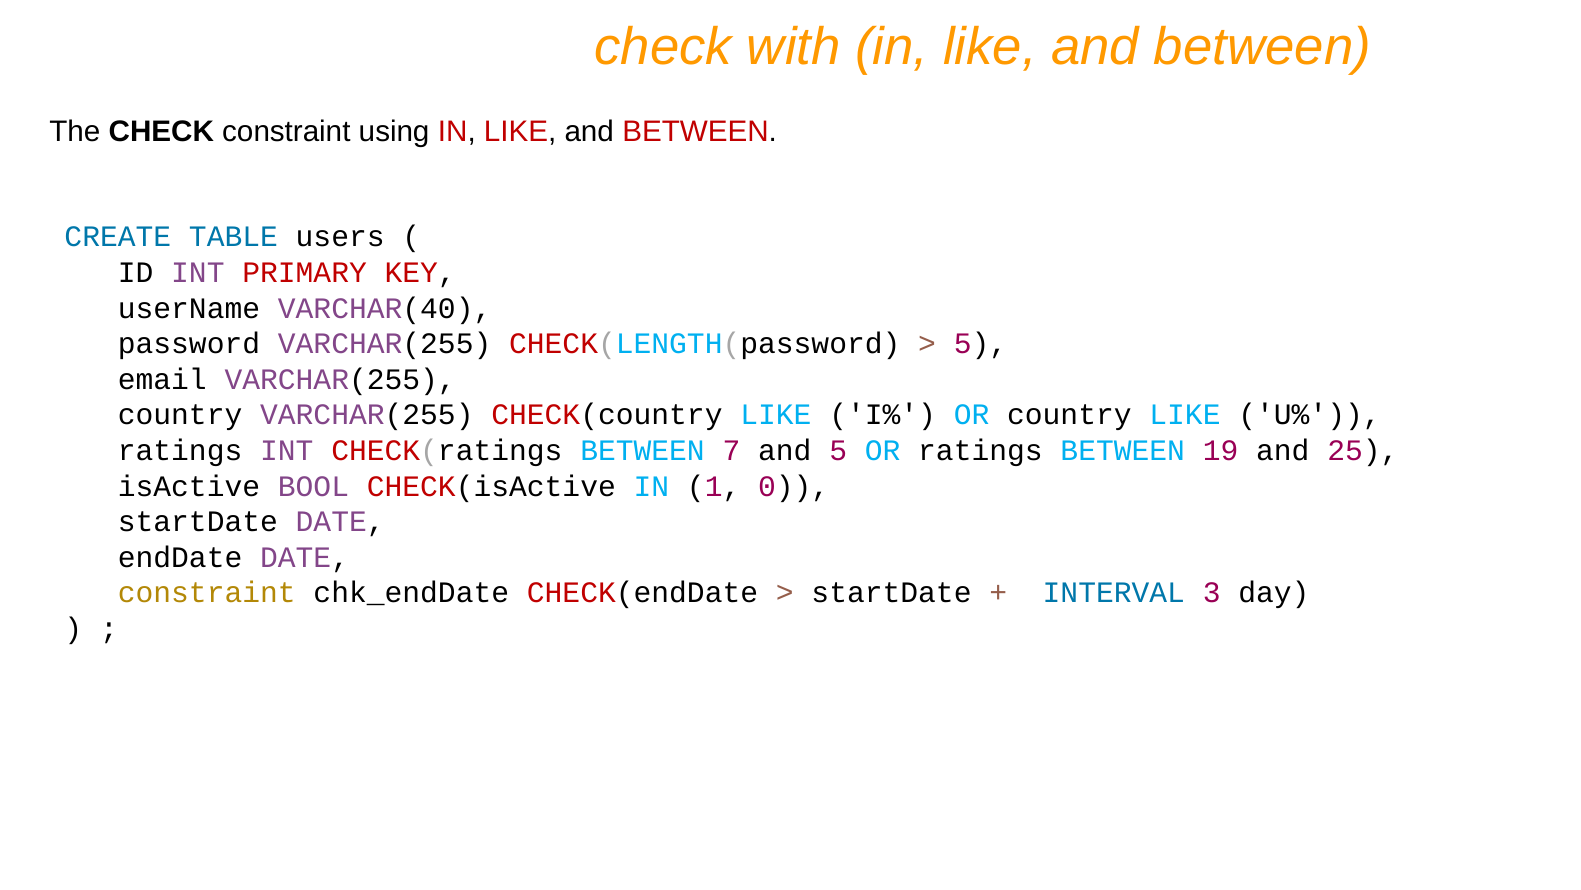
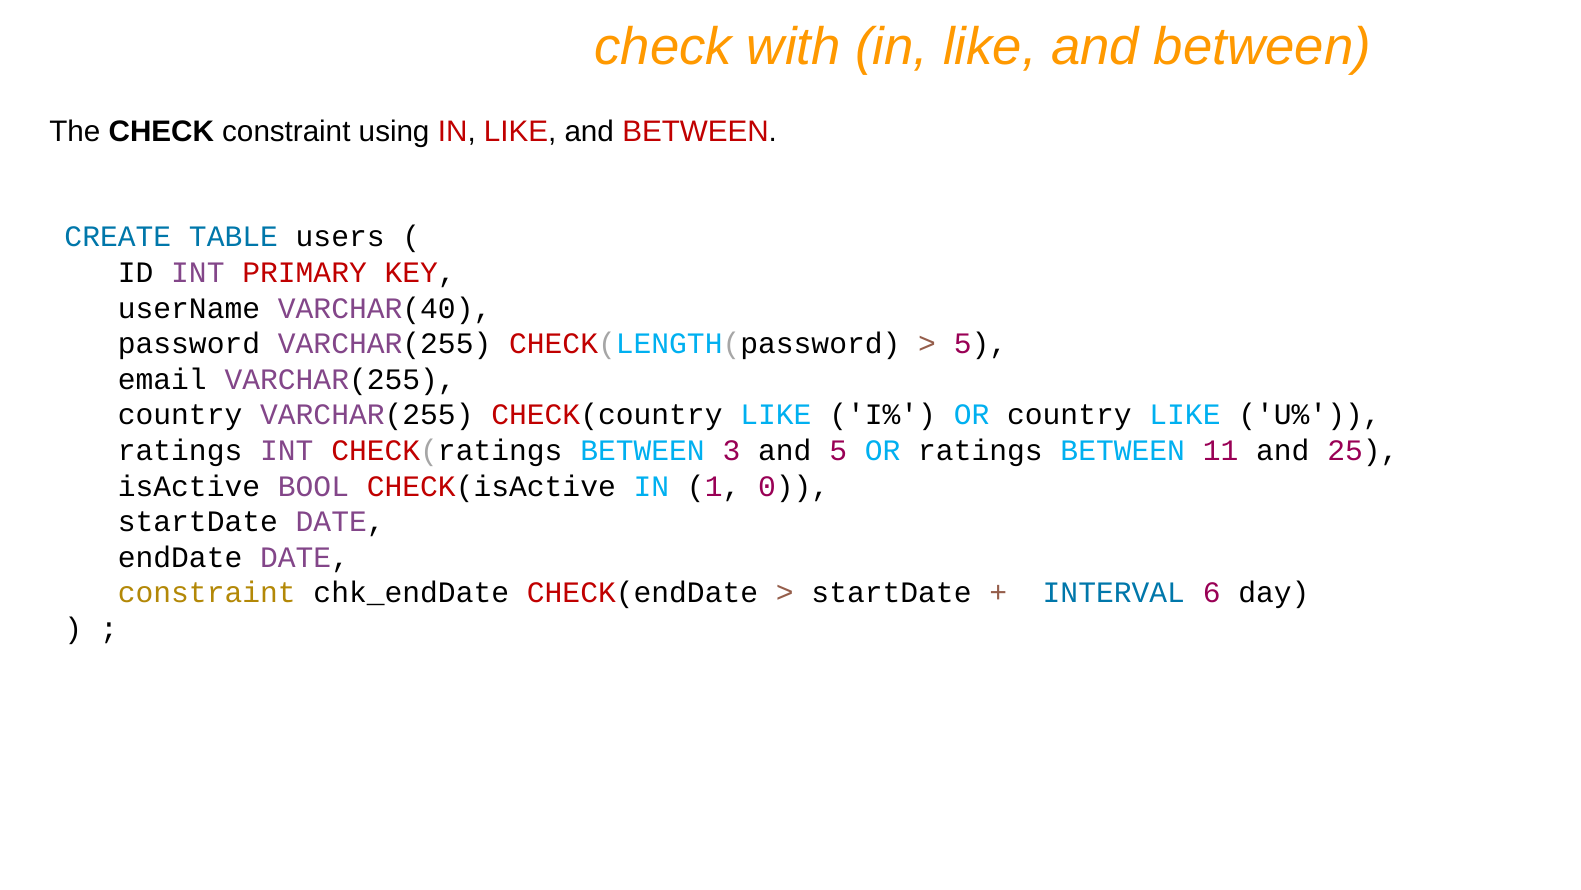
7: 7 -> 3 (731, 450)
19: 19 -> 11 (1221, 450)
3: 3 -> 6 (1212, 593)
